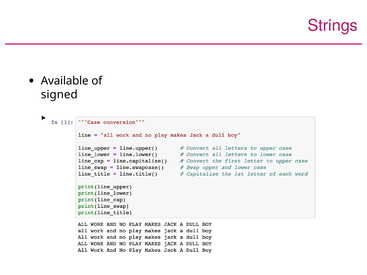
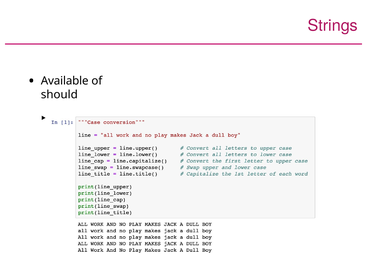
signed: signed -> should (59, 95)
